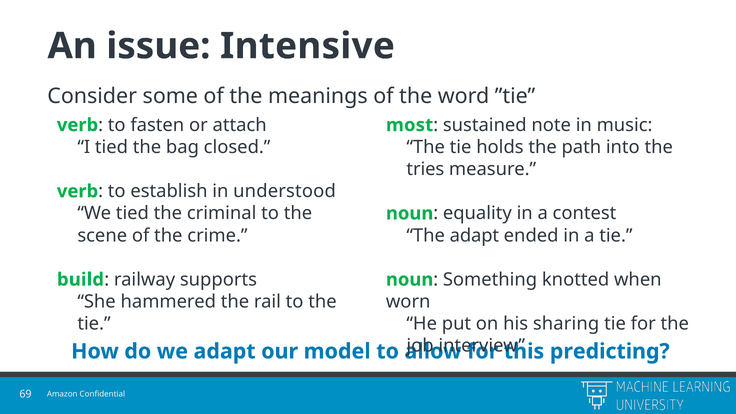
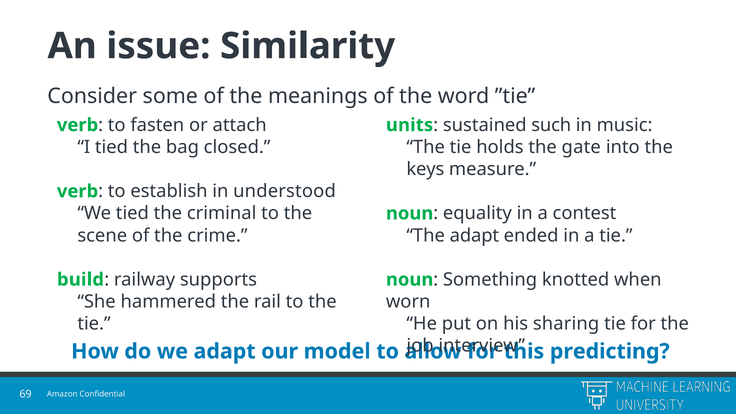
Intensive: Intensive -> Similarity (308, 46)
most: most -> units (410, 125)
note: note -> such (551, 125)
path: path -> gate (581, 147)
tries: tries -> keys (425, 169)
